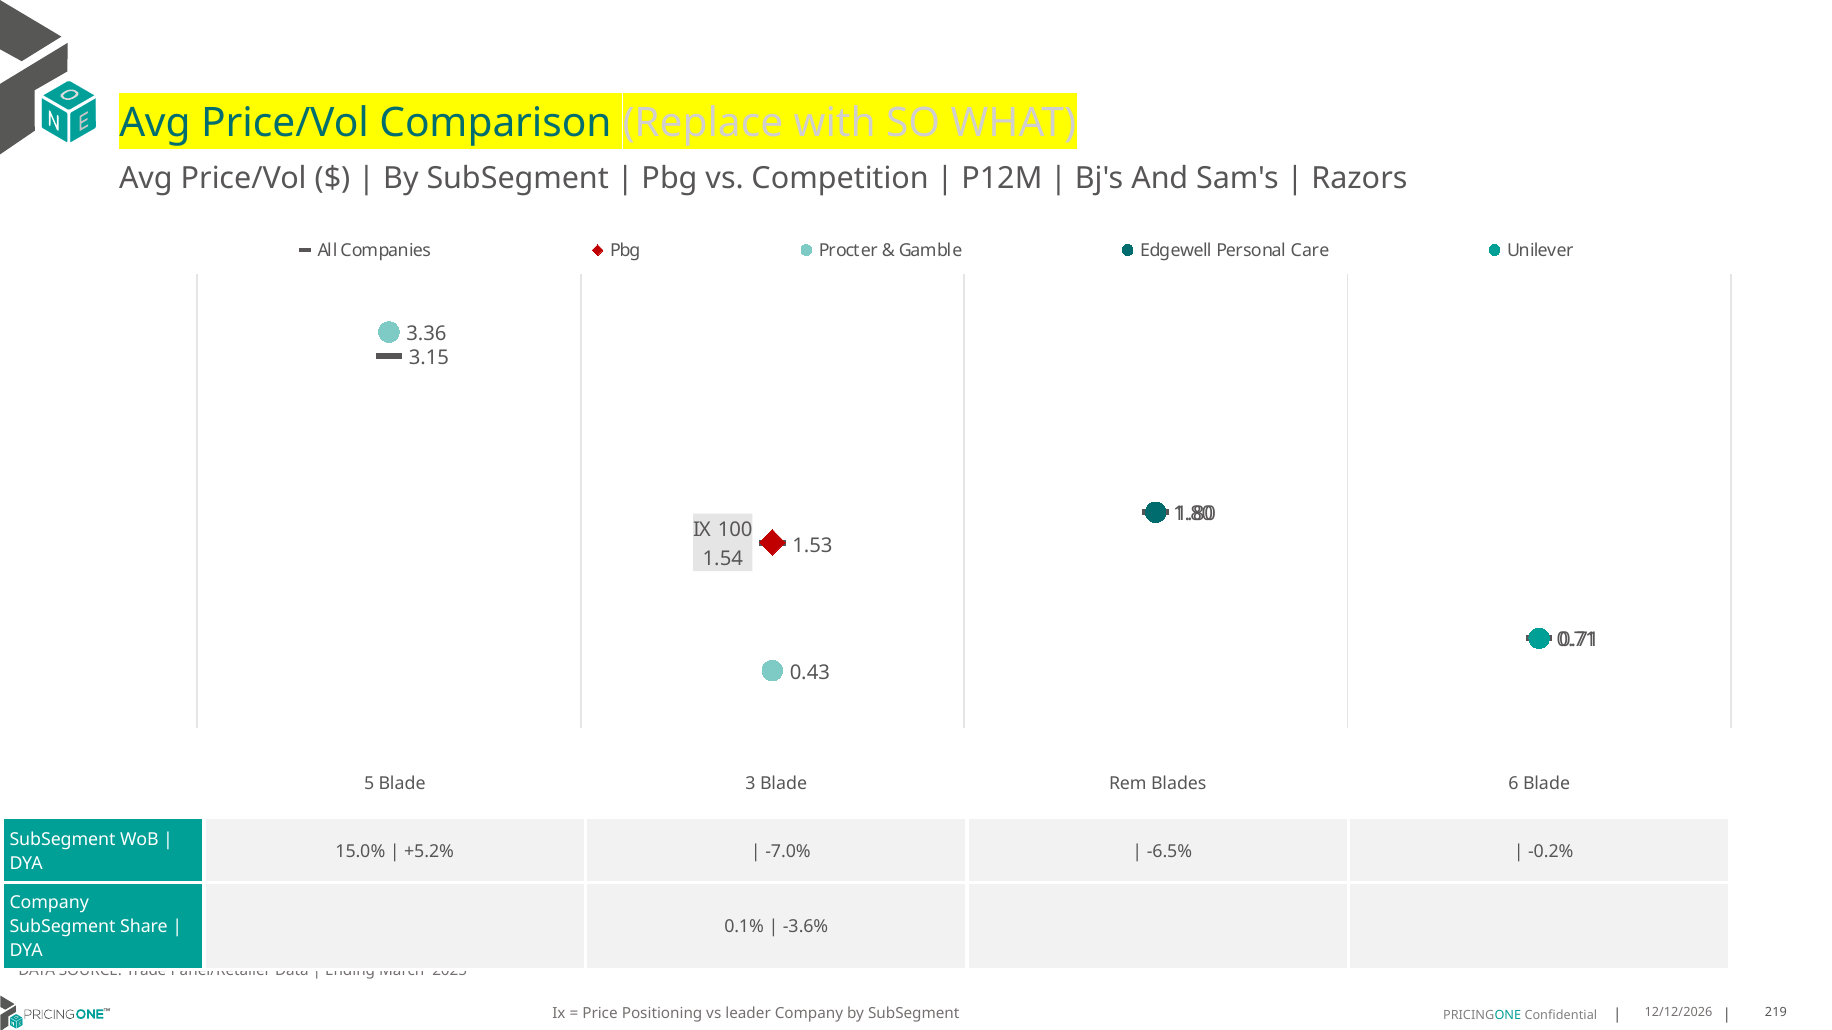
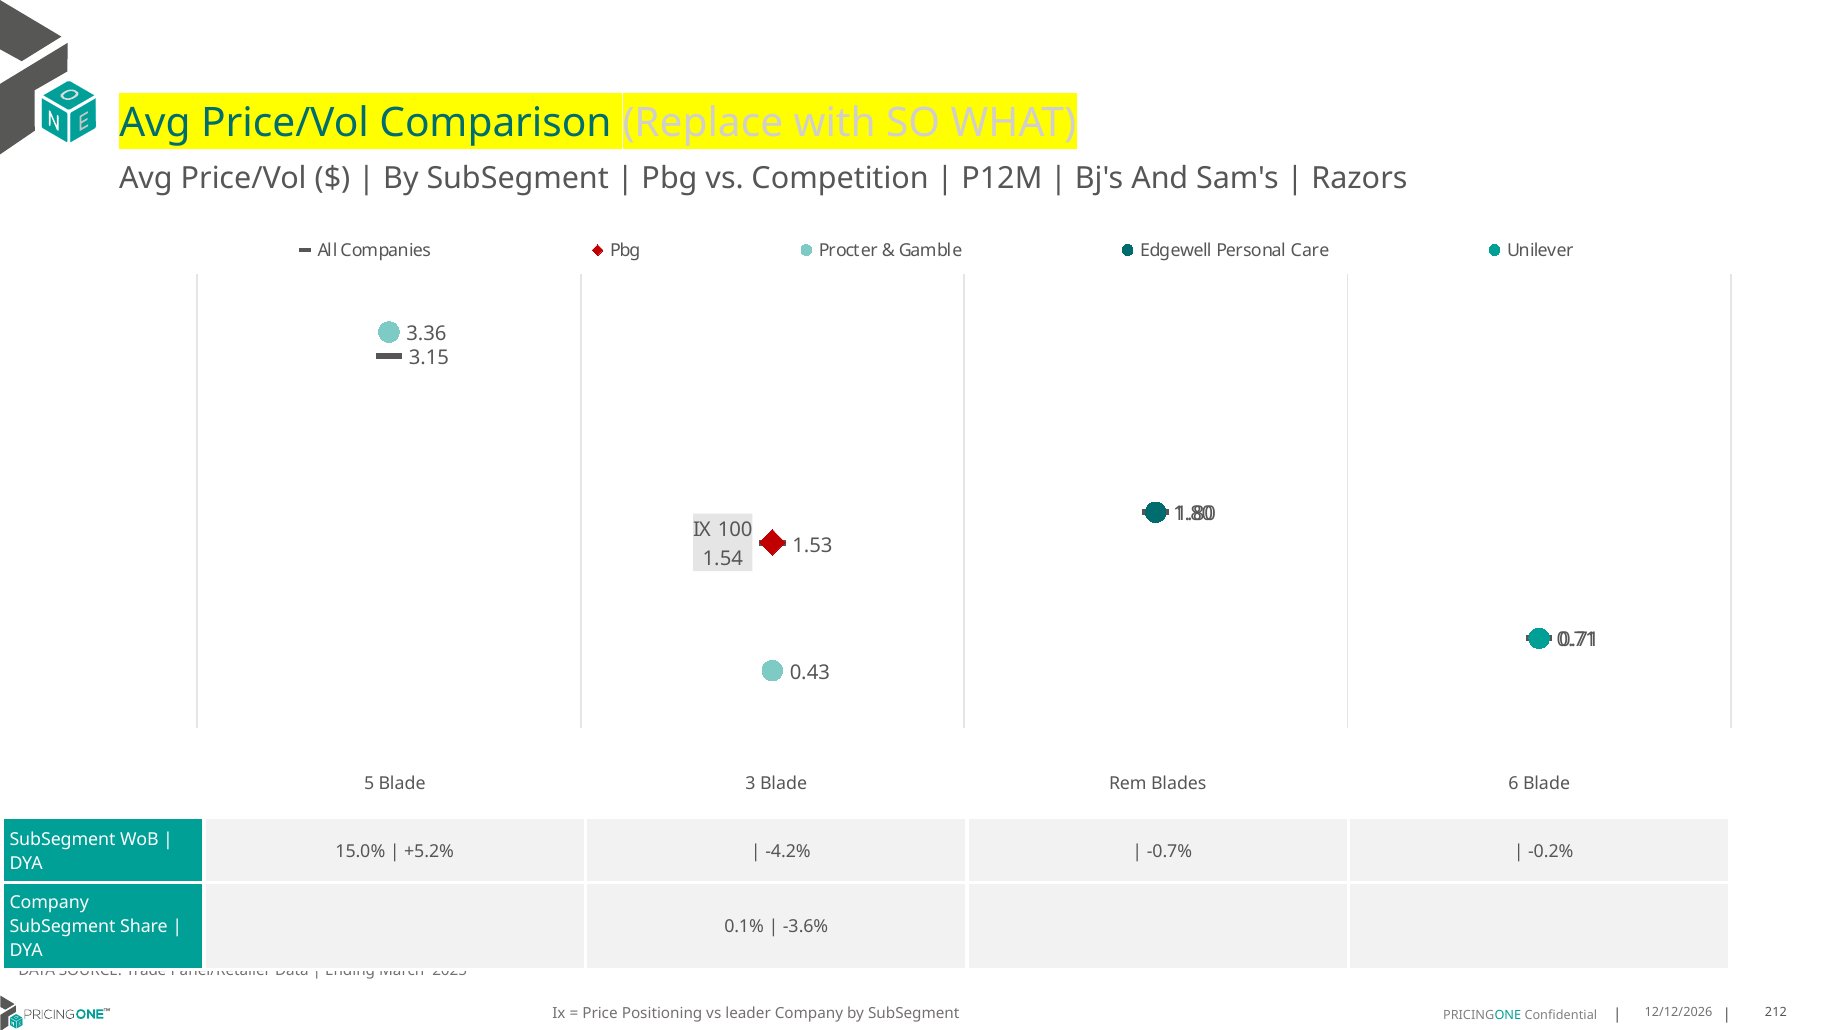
-7.0%: -7.0% -> -4.2% (788, 852)
-6.5%: -6.5% -> -0.7% (1169, 852)
219: 219 -> 212 (1776, 1013)
